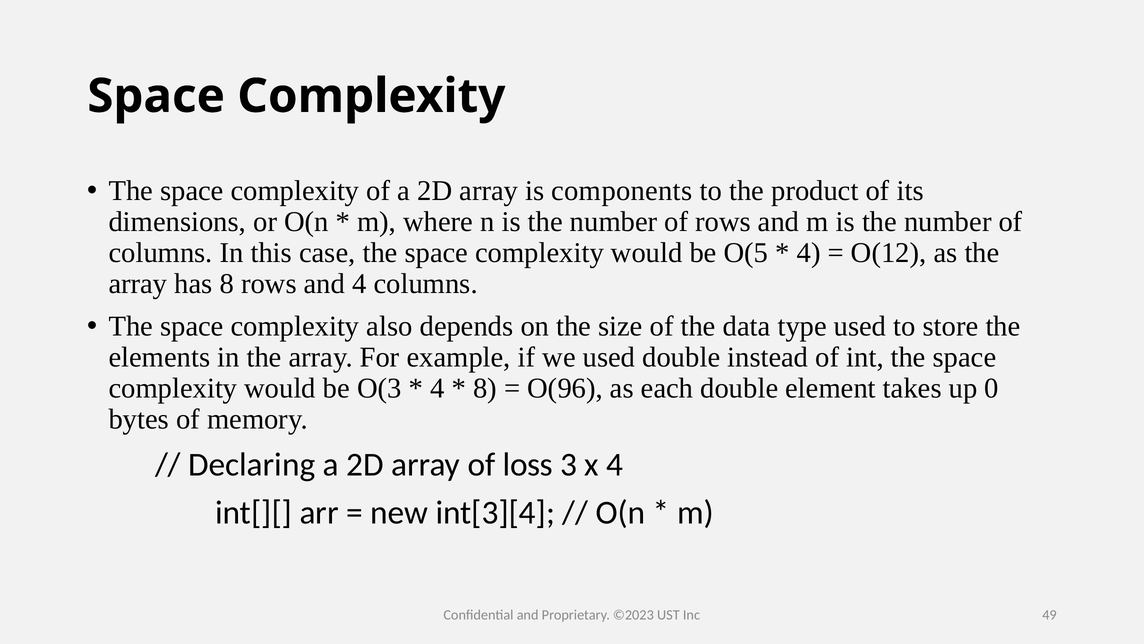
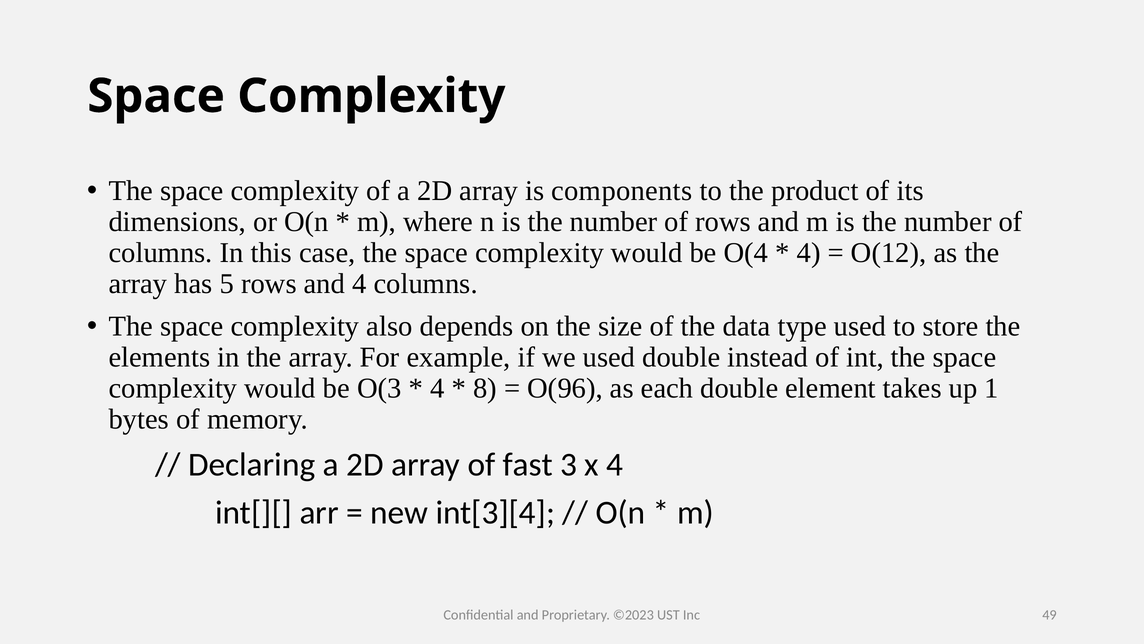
O(5: O(5 -> O(4 (746, 253)
has 8: 8 -> 5 (227, 283)
0: 0 -> 1 (992, 388)
loss: loss -> fast (528, 464)
